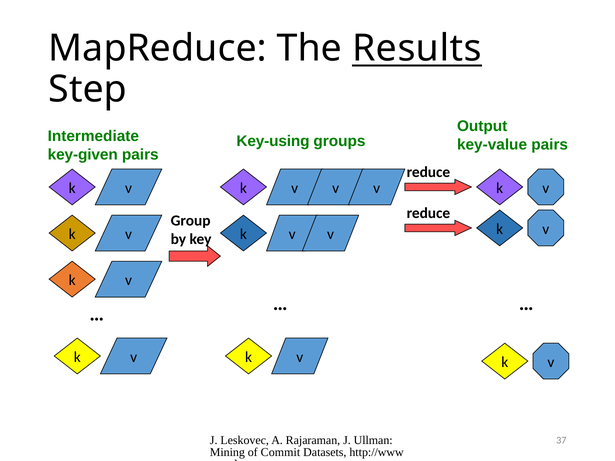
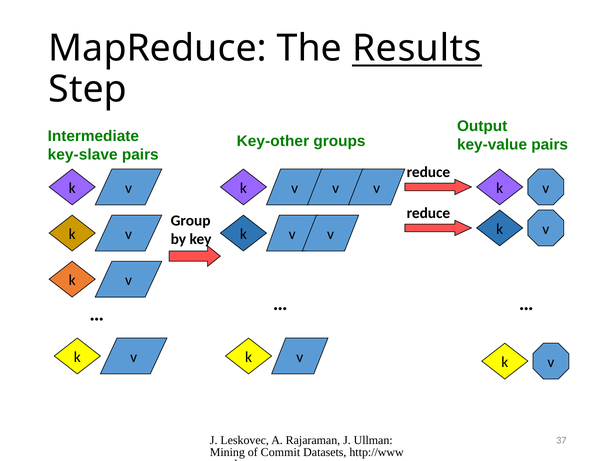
Key-using: Key-using -> Key-other (273, 141)
key-given: key-given -> key-slave (83, 155)
